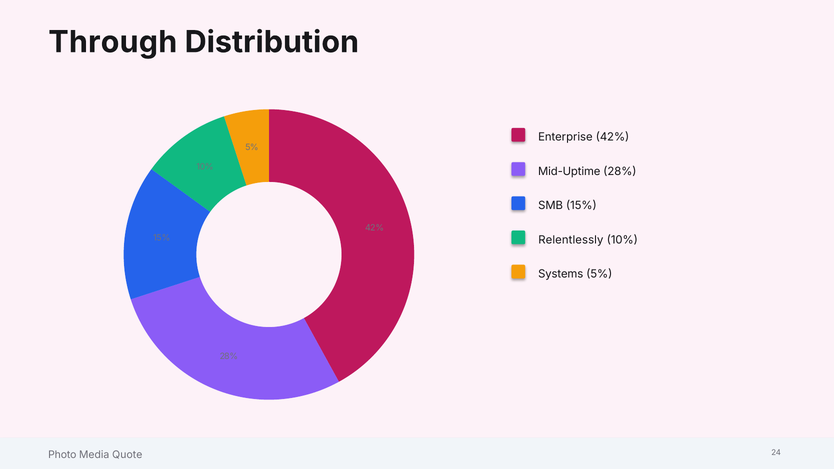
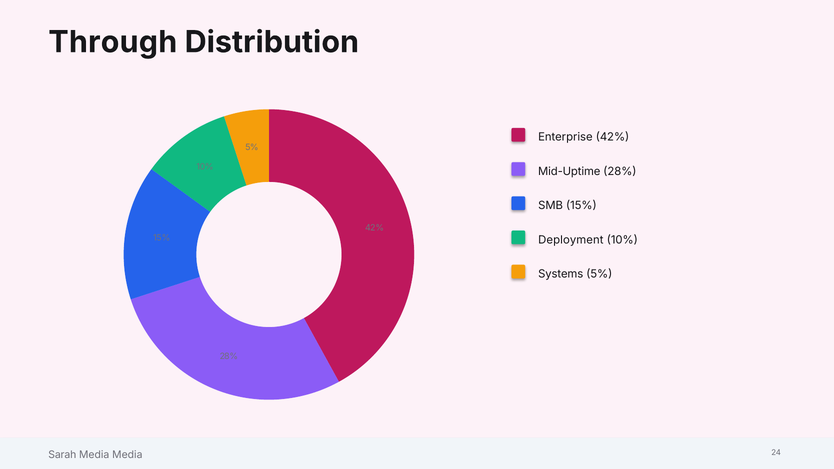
Relentlessly: Relentlessly -> Deployment (571, 240)
Photo: Photo -> Sarah (62, 455)
Media Quote: Quote -> Media (127, 455)
